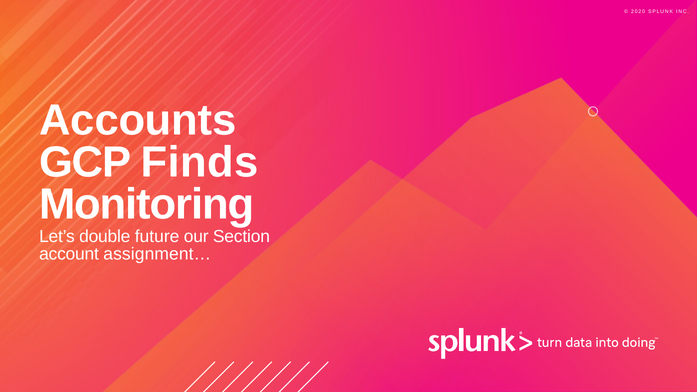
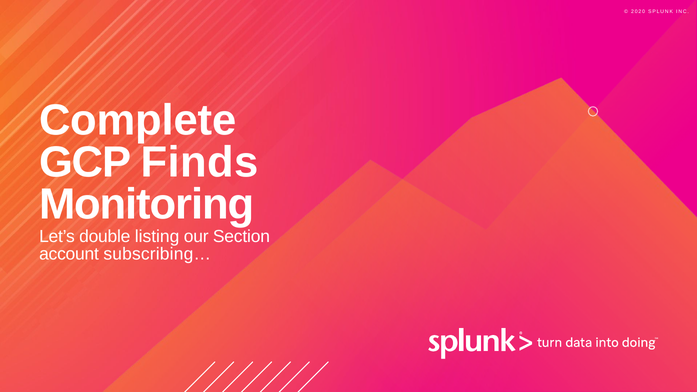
Accounts: Accounts -> Complete (138, 120)
future: future -> listing (157, 237)
assignment…: assignment… -> subscribing… (157, 254)
